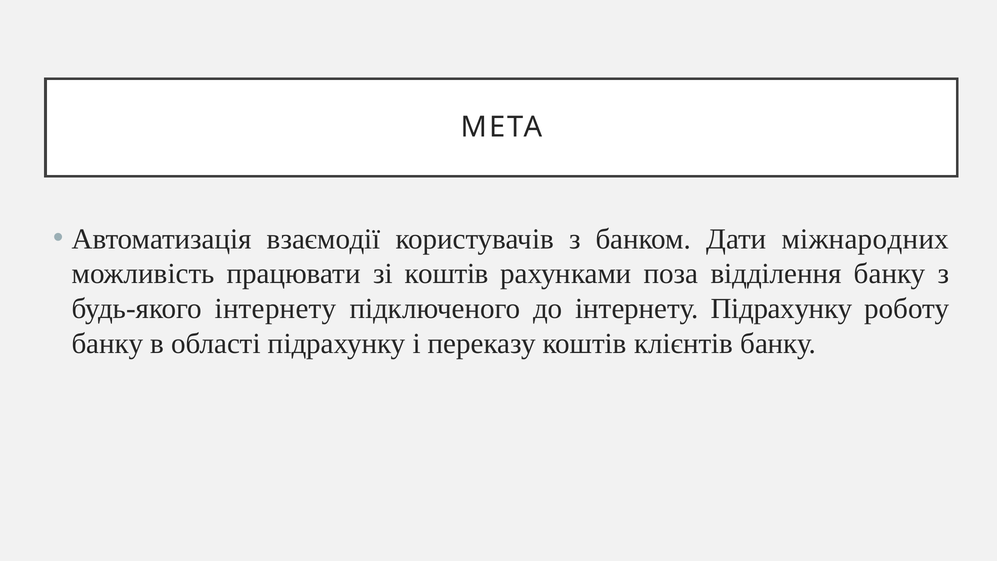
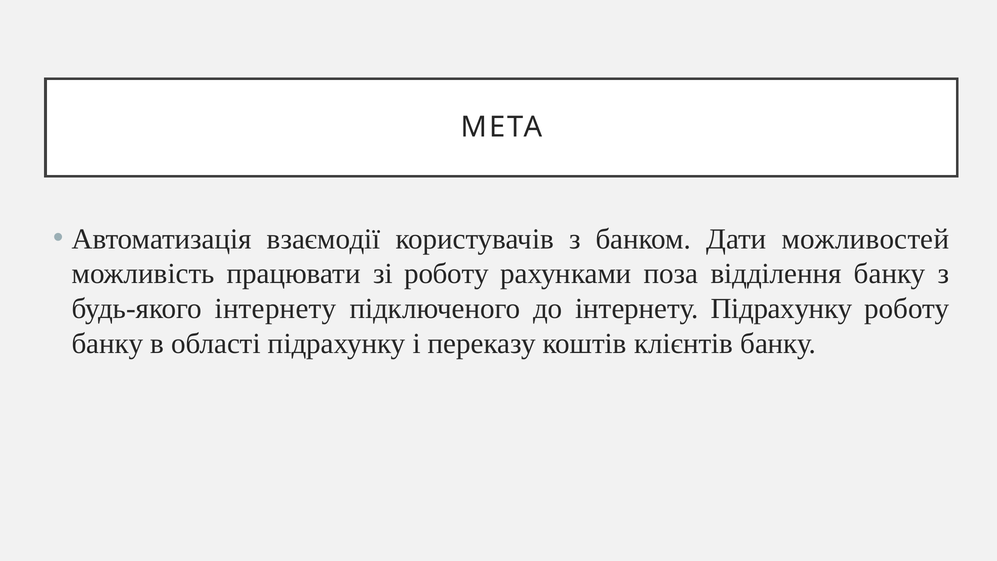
міжнародних: міжнародних -> можливостей (865, 239)
зі коштів: коштів -> роботу (447, 274)
